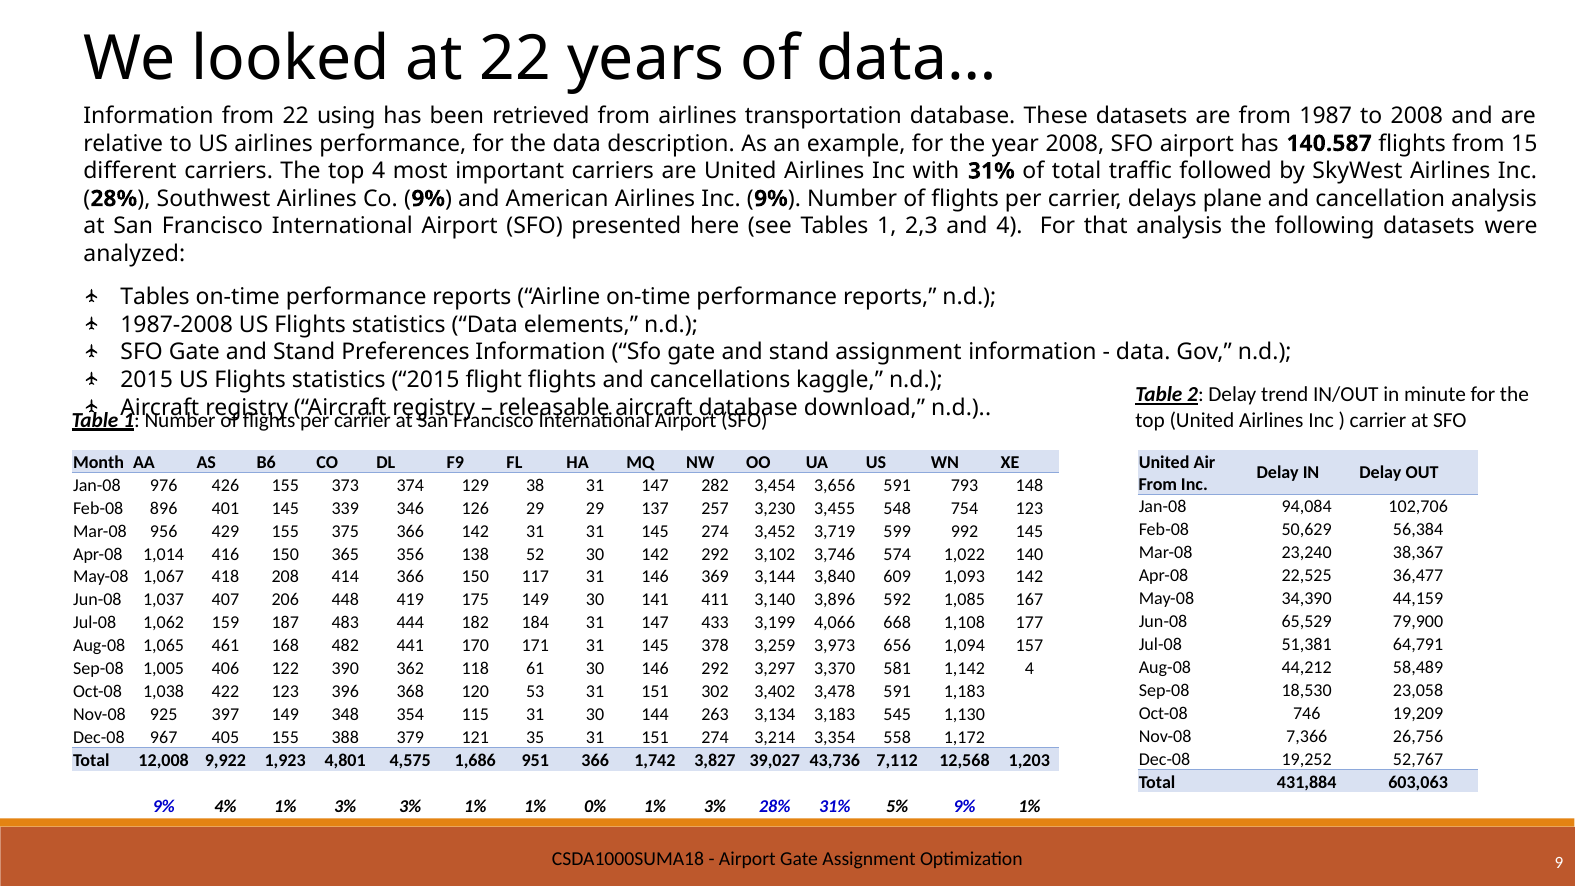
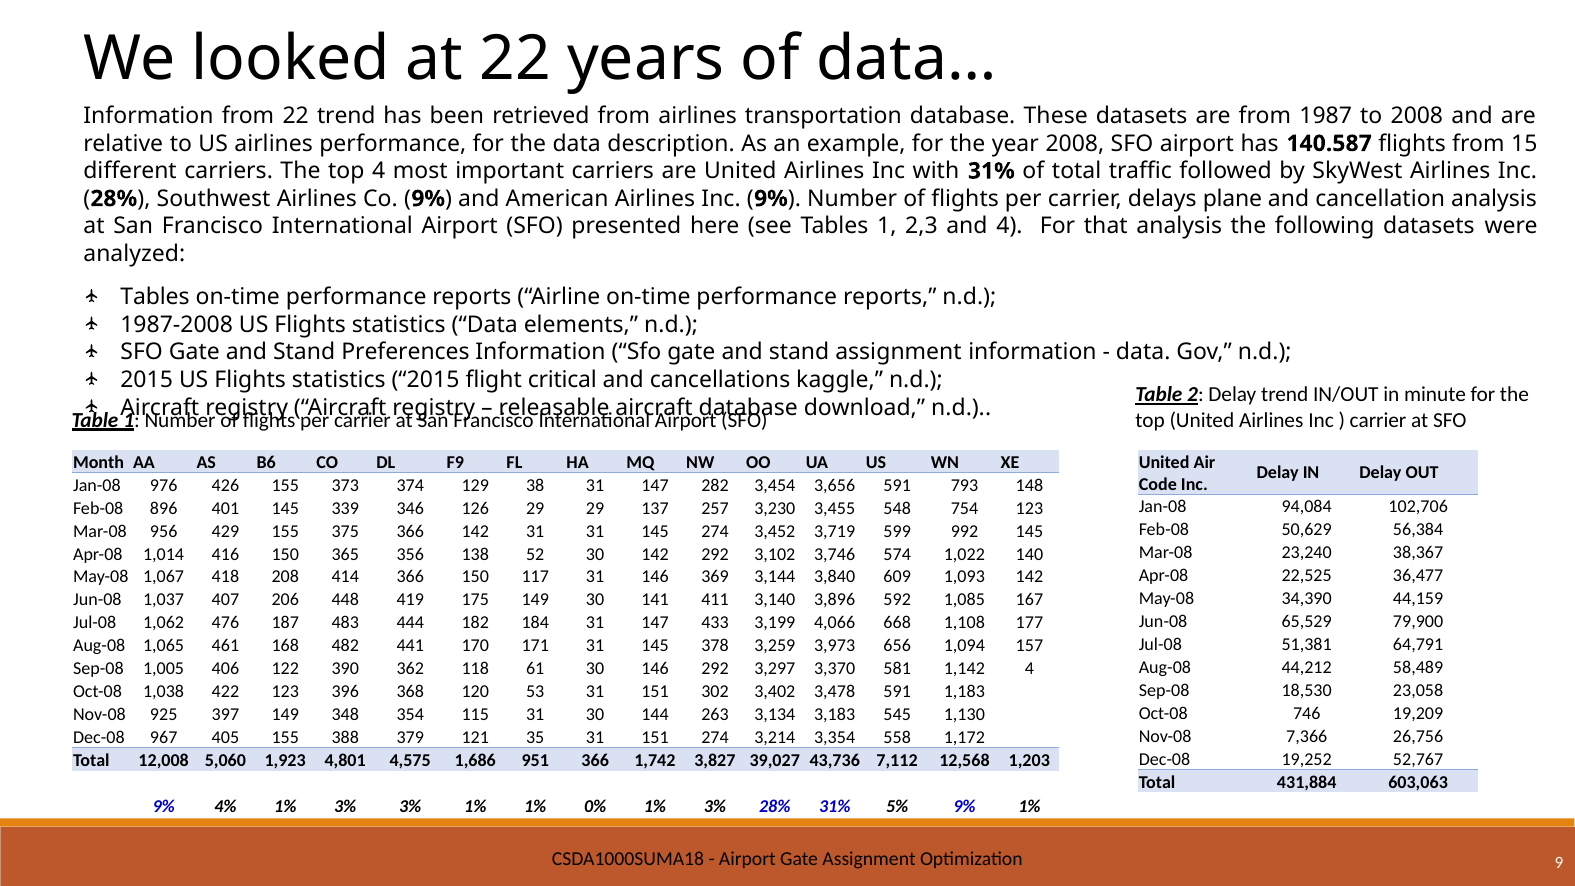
22 using: using -> trend (346, 116)
flight flights: flights -> critical (562, 380)
From: From -> Code (1158, 485)
159: 159 -> 476 (225, 623)
9,922: 9,922 -> 5,060 (225, 760)
